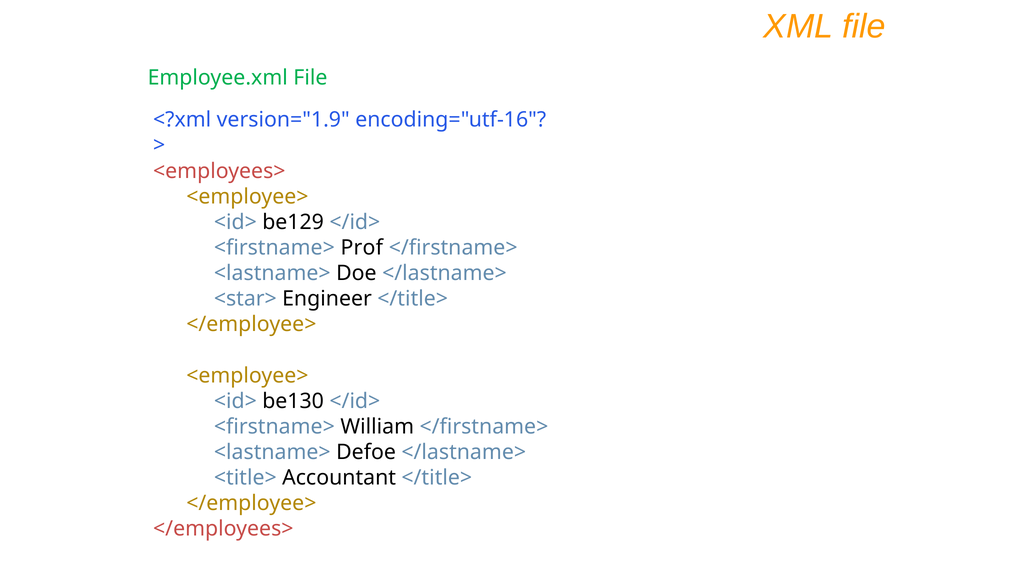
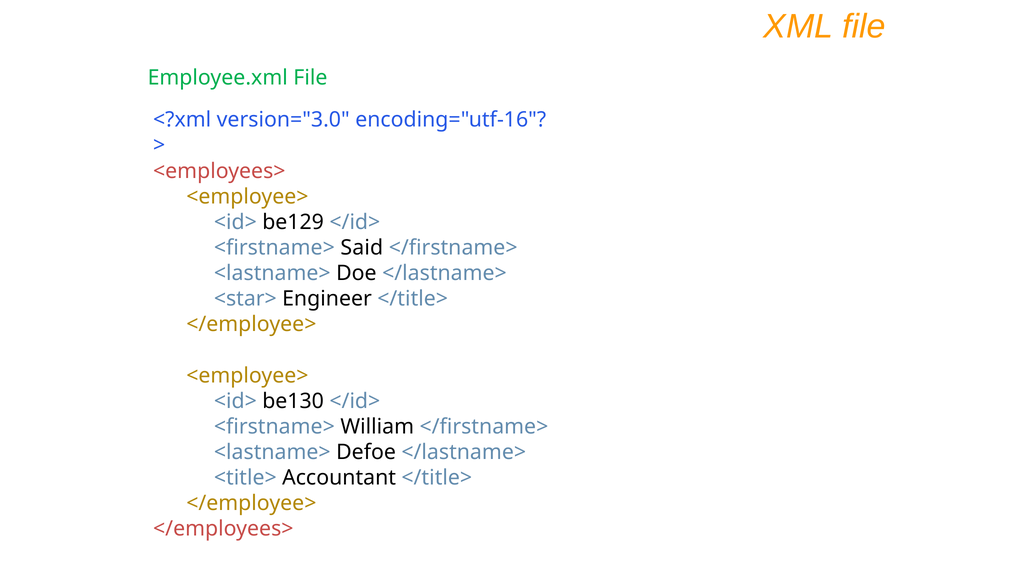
version="1.9: version="1.9 -> version="3.0 (283, 120)
Prof: Prof -> Said (362, 247)
